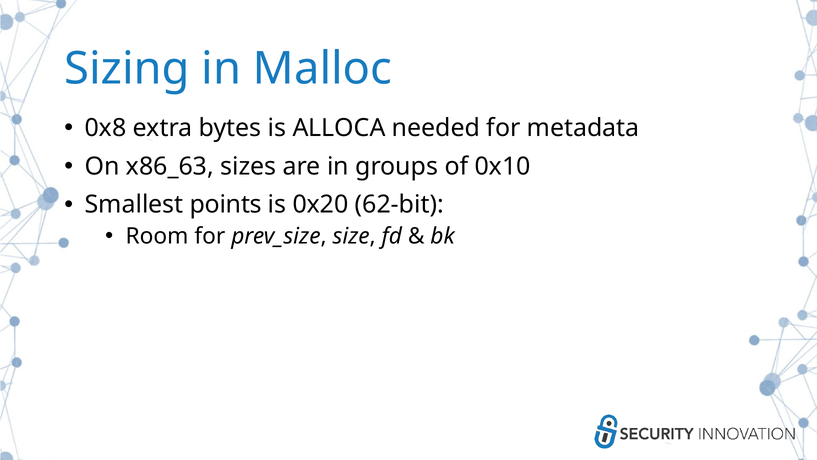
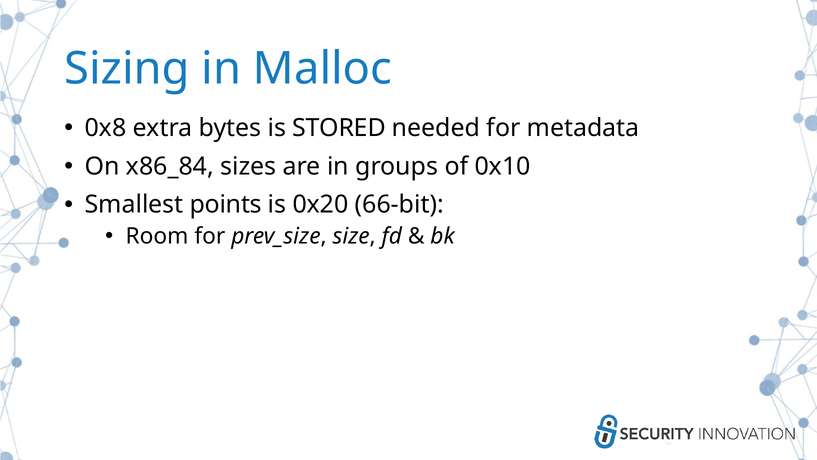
ALLOCA: ALLOCA -> STORED (339, 128)
x86_63: x86_63 -> x86_84 (170, 166)
62-bit: 62-bit -> 66-bit (399, 205)
